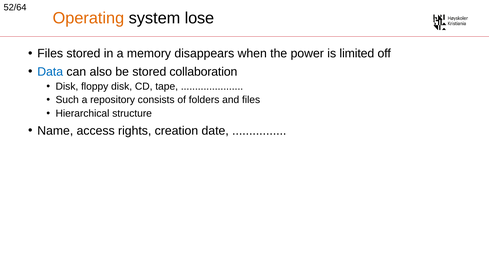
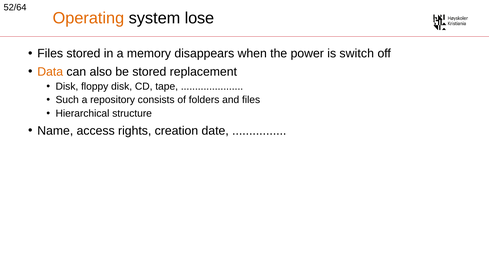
limited: limited -> switch (357, 53)
Data colour: blue -> orange (50, 72)
collaboration: collaboration -> replacement (203, 72)
